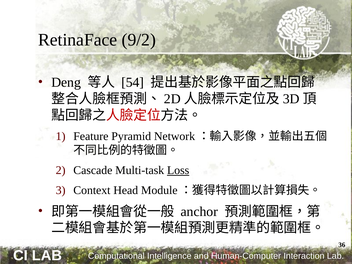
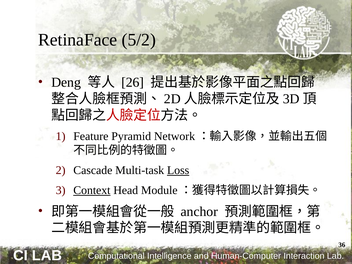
9/2: 9/2 -> 5/2 (139, 40)
54: 54 -> 26 (133, 82)
Context underline: none -> present (92, 190)
